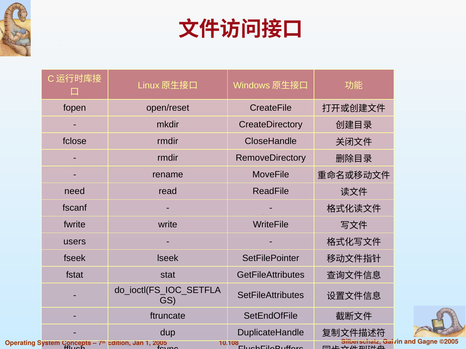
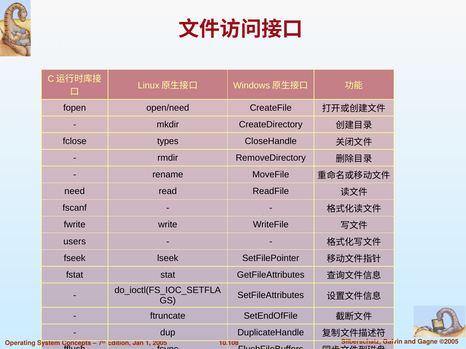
open/reset: open/reset -> open/need (168, 108)
fclose rmdir: rmdir -> types (168, 141)
